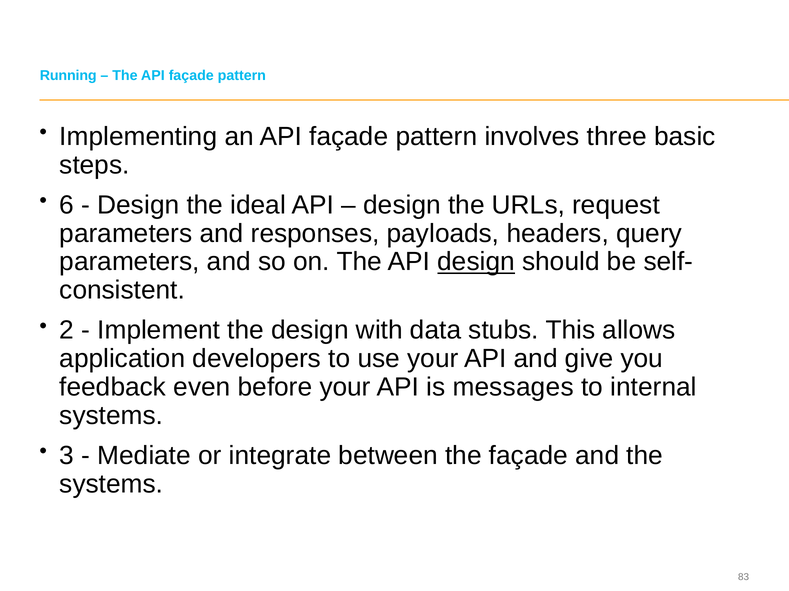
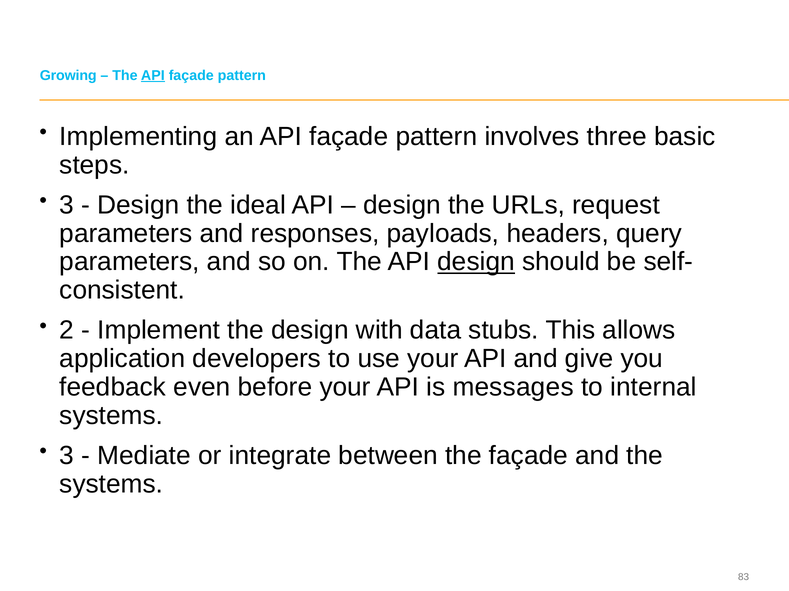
Running: Running -> Growing (68, 76)
API underline: none -> present (153, 76)
6: 6 -> 3 (67, 205)
